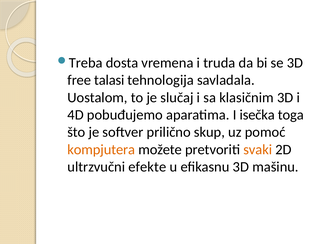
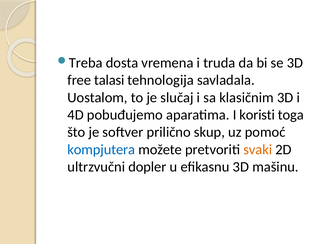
isečka: isečka -> koristi (257, 115)
kompjutera colour: orange -> blue (101, 150)
efekte: efekte -> dopler (147, 167)
